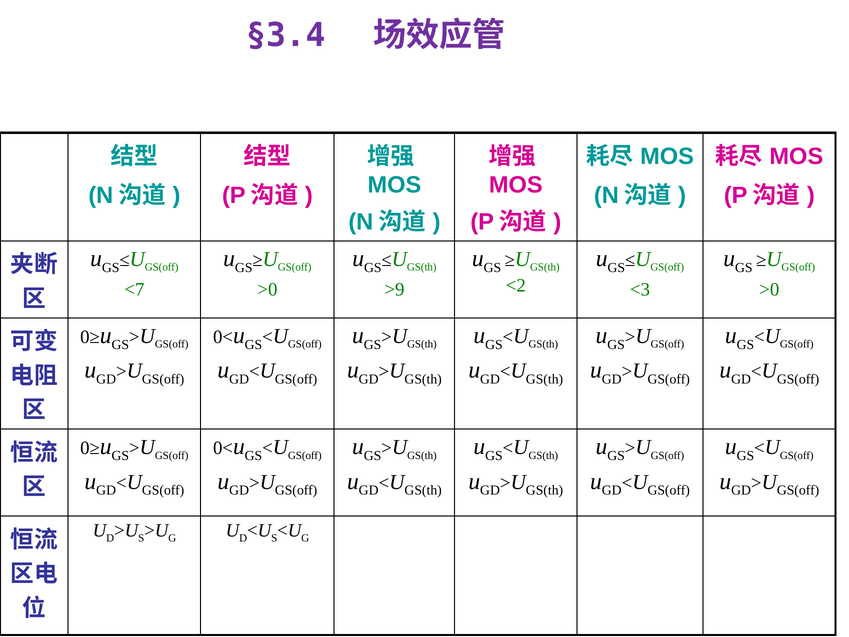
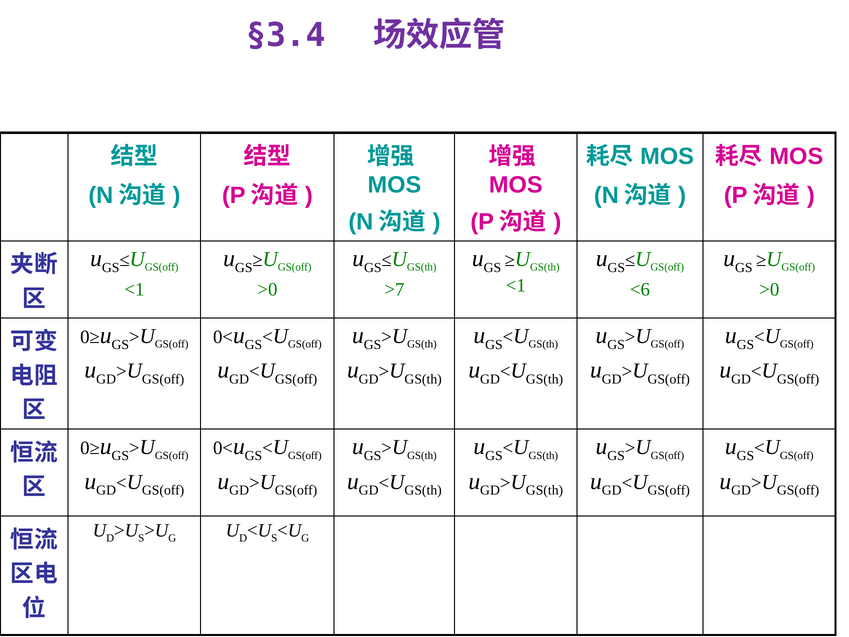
<2: <2 -> <1 (516, 285)
<7: <7 -> <1 (134, 289)
>9: >9 -> >7 (394, 289)
<3: <3 -> <6 (640, 289)
